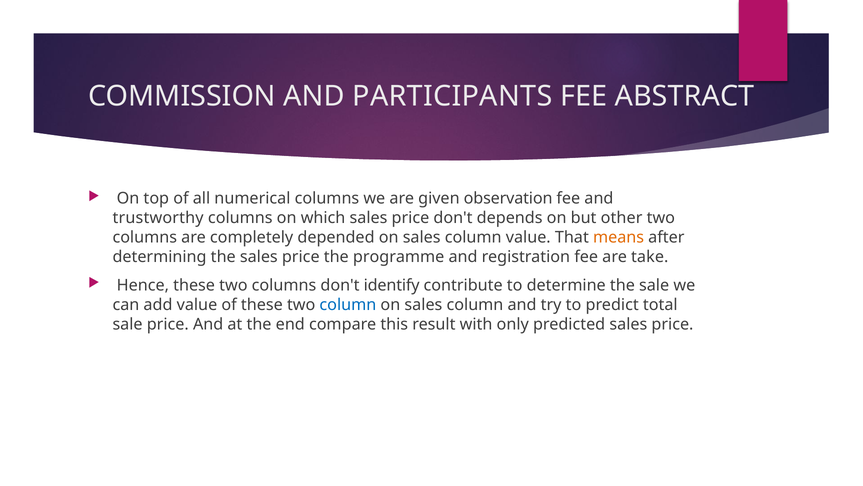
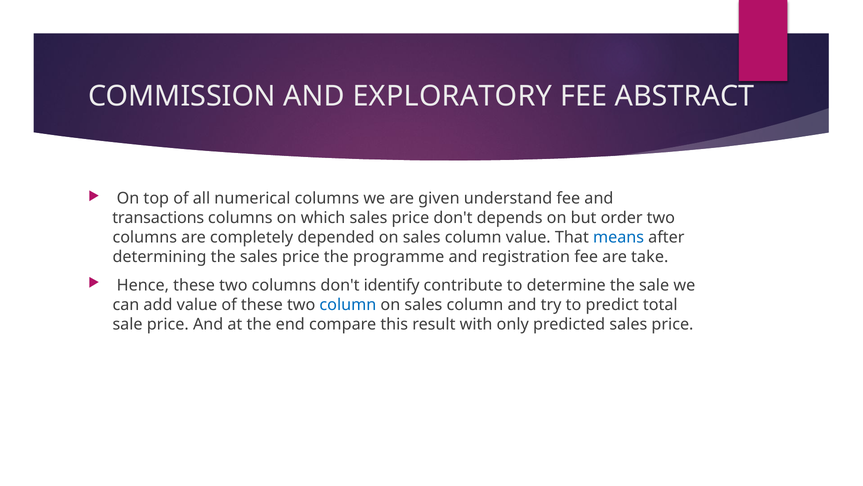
PARTICIPANTS: PARTICIPANTS -> EXPLORATORY (452, 96)
observation: observation -> understand (508, 198)
trustworthy: trustworthy -> transactions (158, 218)
other: other -> order (622, 218)
means colour: orange -> blue (619, 237)
